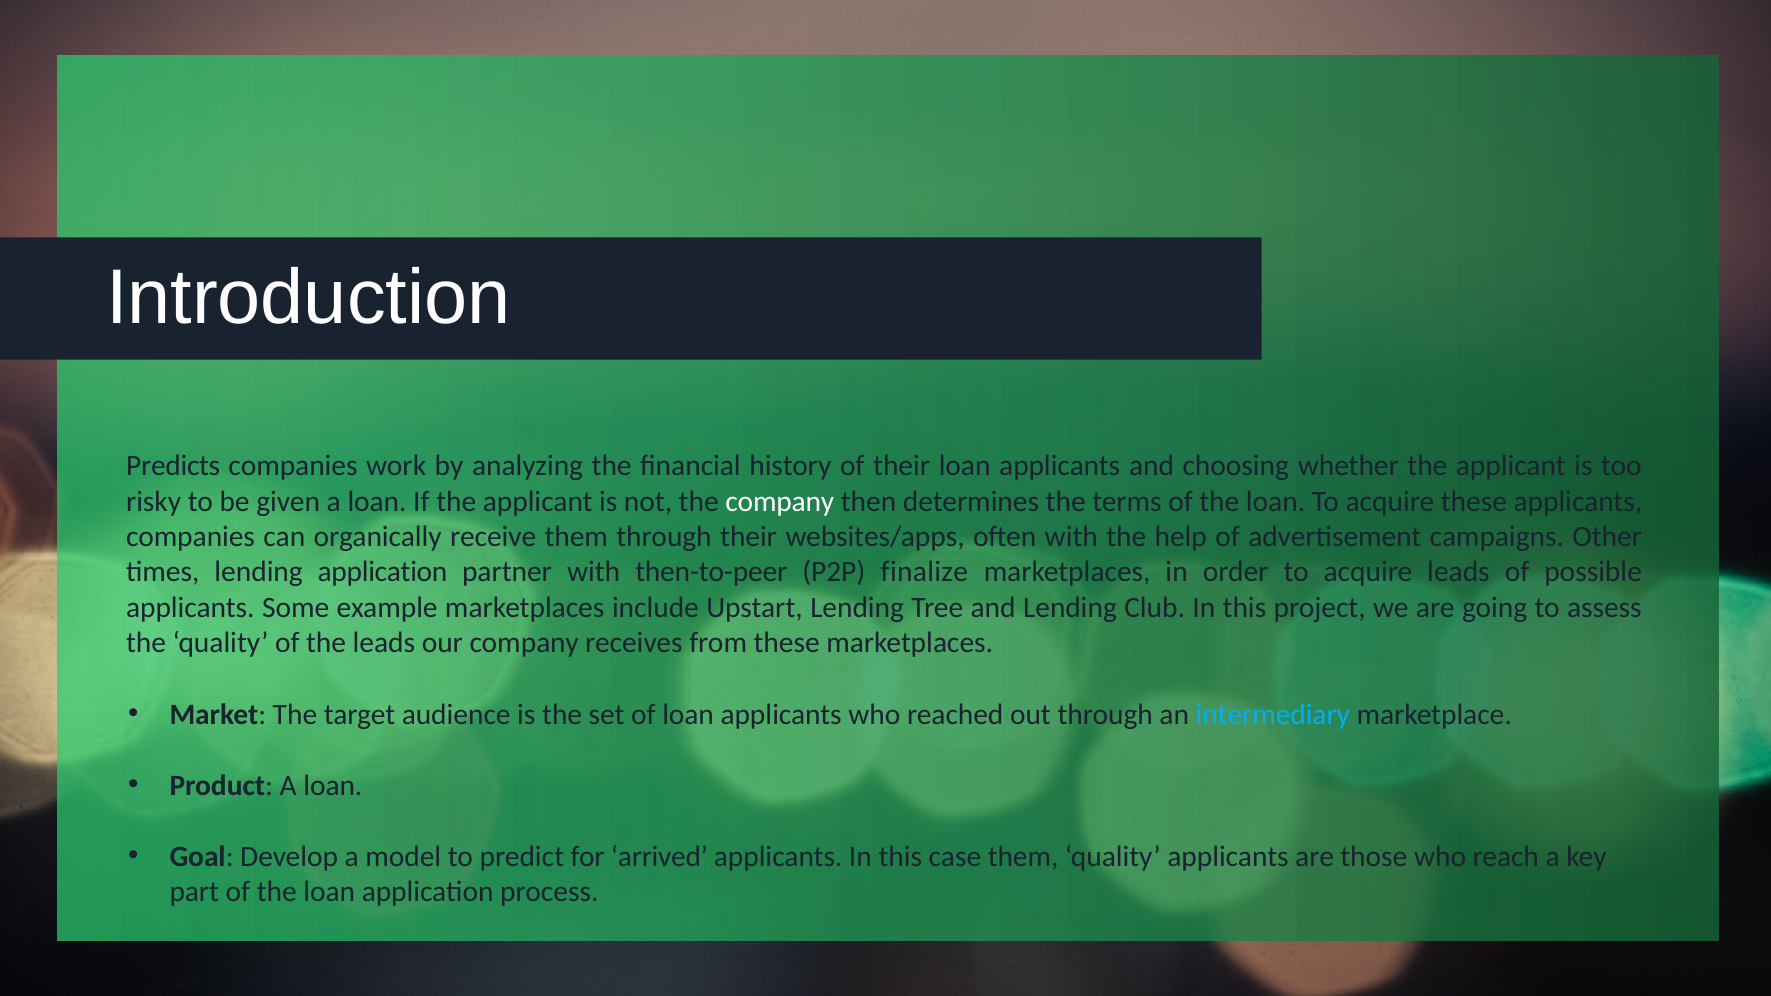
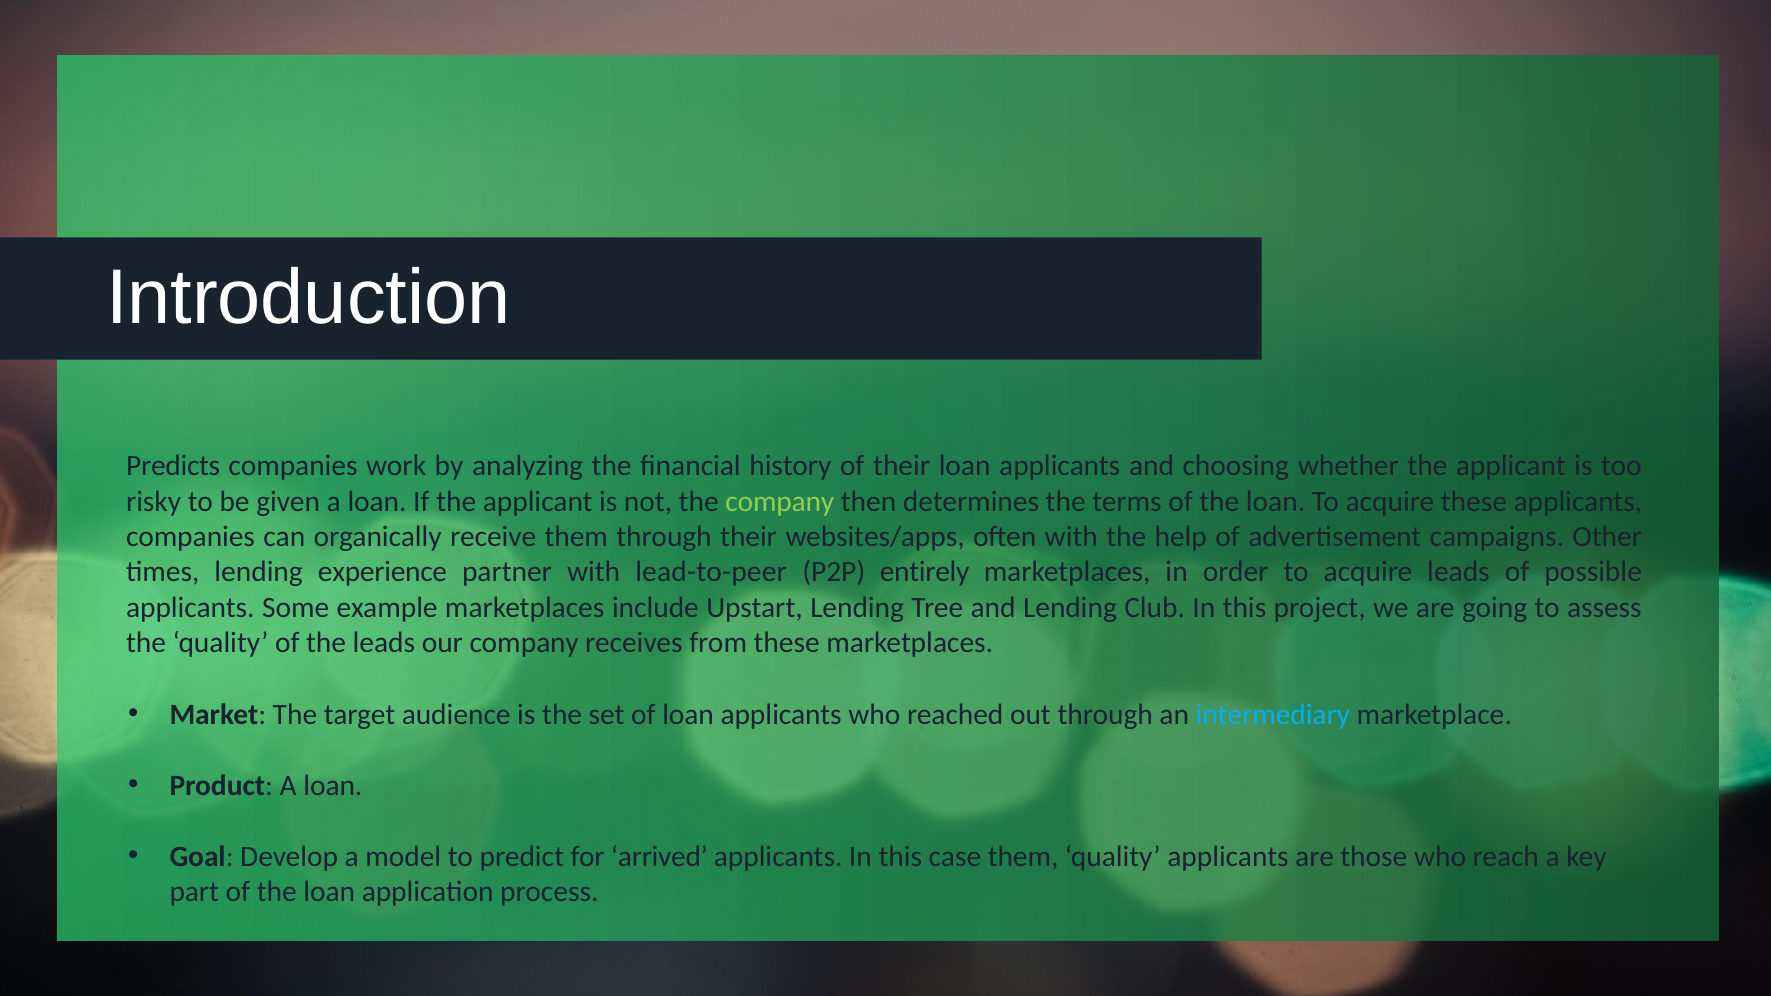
company colour: white -> light green (780, 501)
lending application: application -> experience (383, 572)
then-to-peer: then-to-peer -> lead-to-peer (711, 572)
finalize: finalize -> entirely (925, 572)
